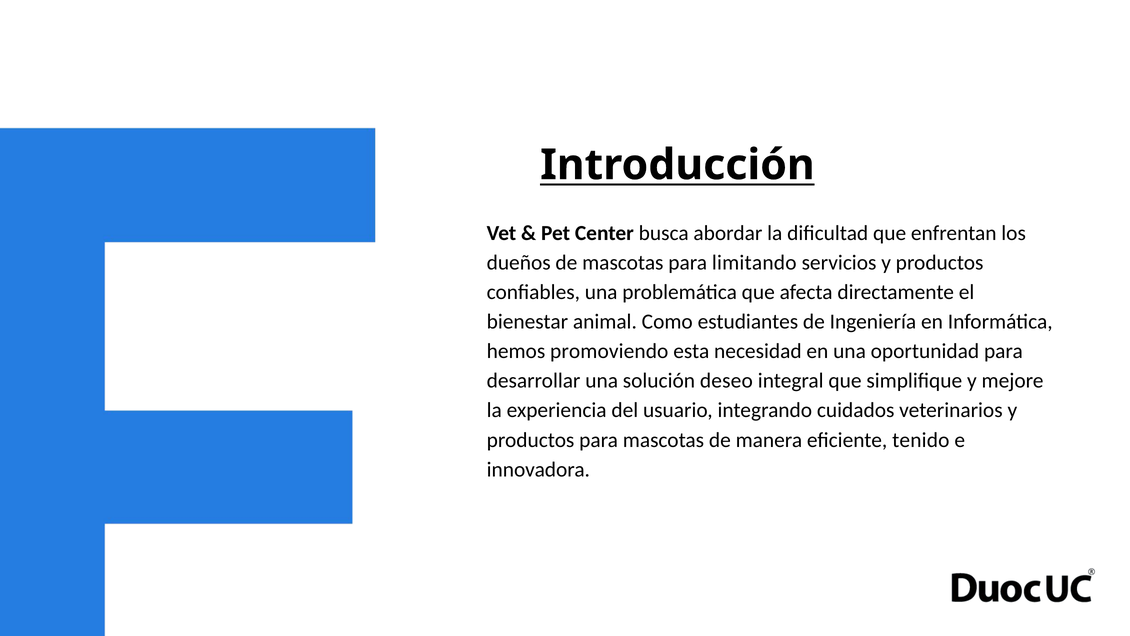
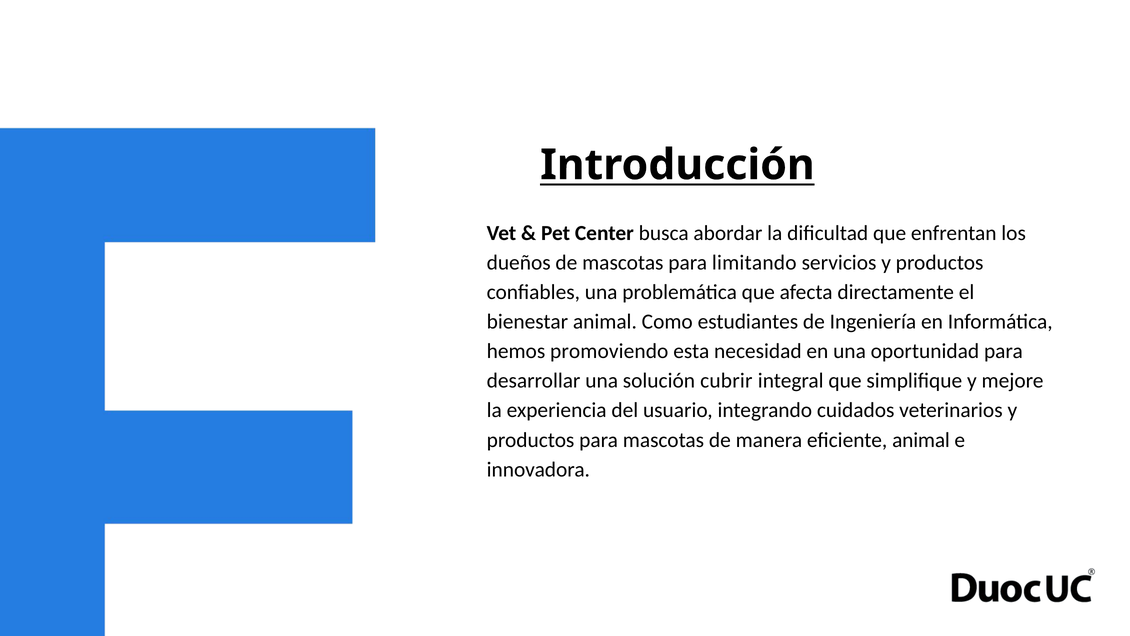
deseo: deseo -> cubrir (726, 381)
eficiente tenido: tenido -> animal (921, 440)
